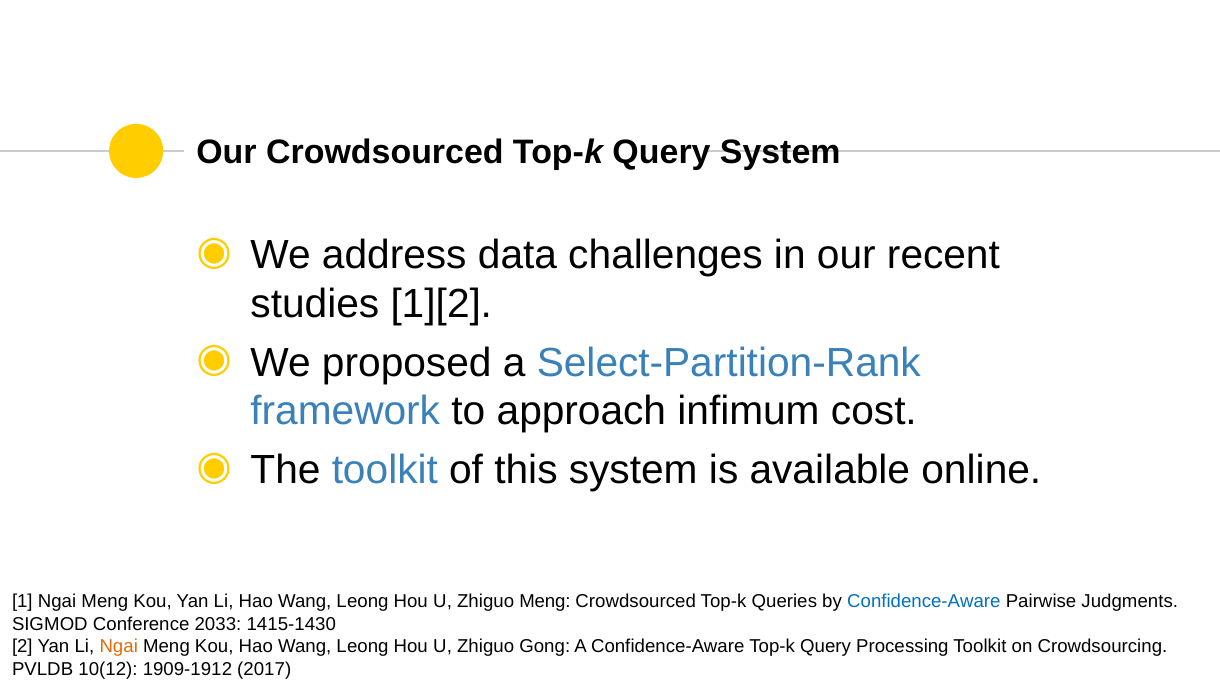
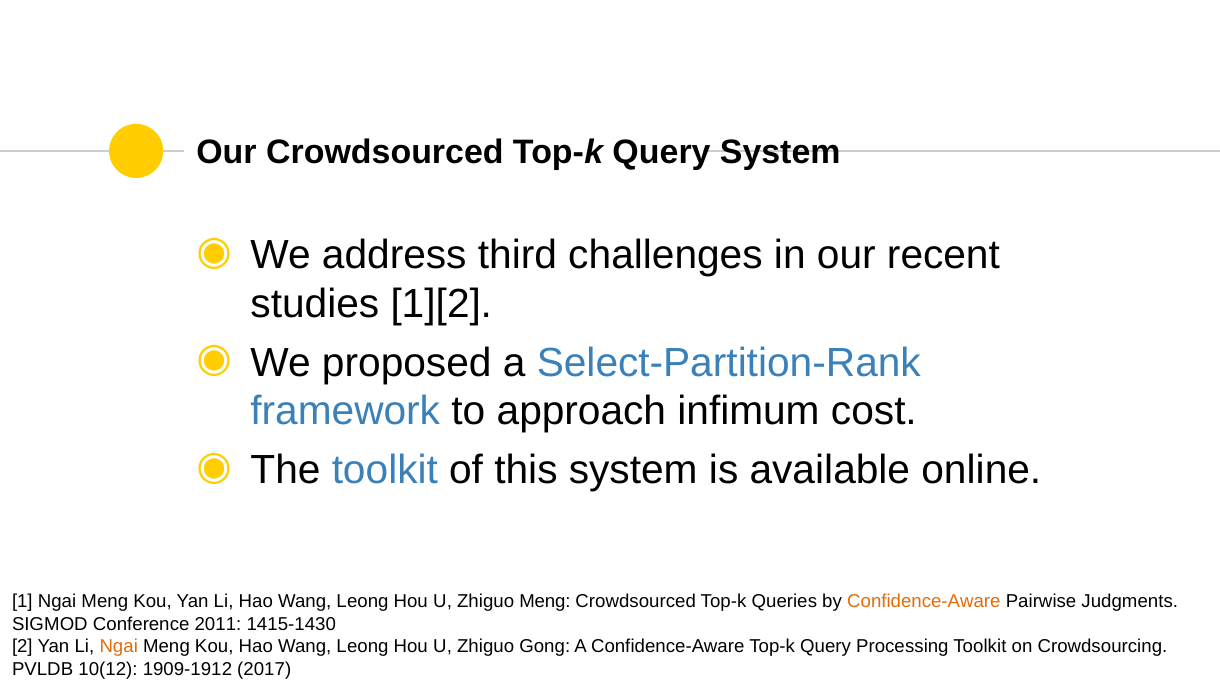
data: data -> third (517, 255)
Confidence-Aware colour: blue -> orange (924, 602)
2033: 2033 -> 2011 (218, 624)
